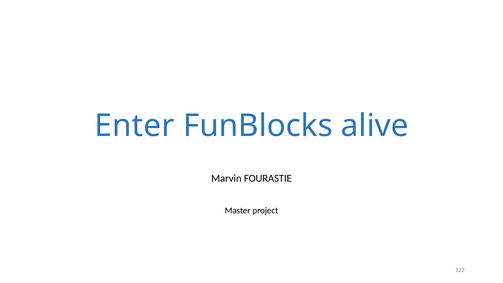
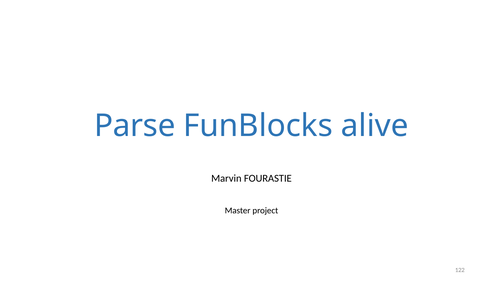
Enter: Enter -> Parse (135, 126)
